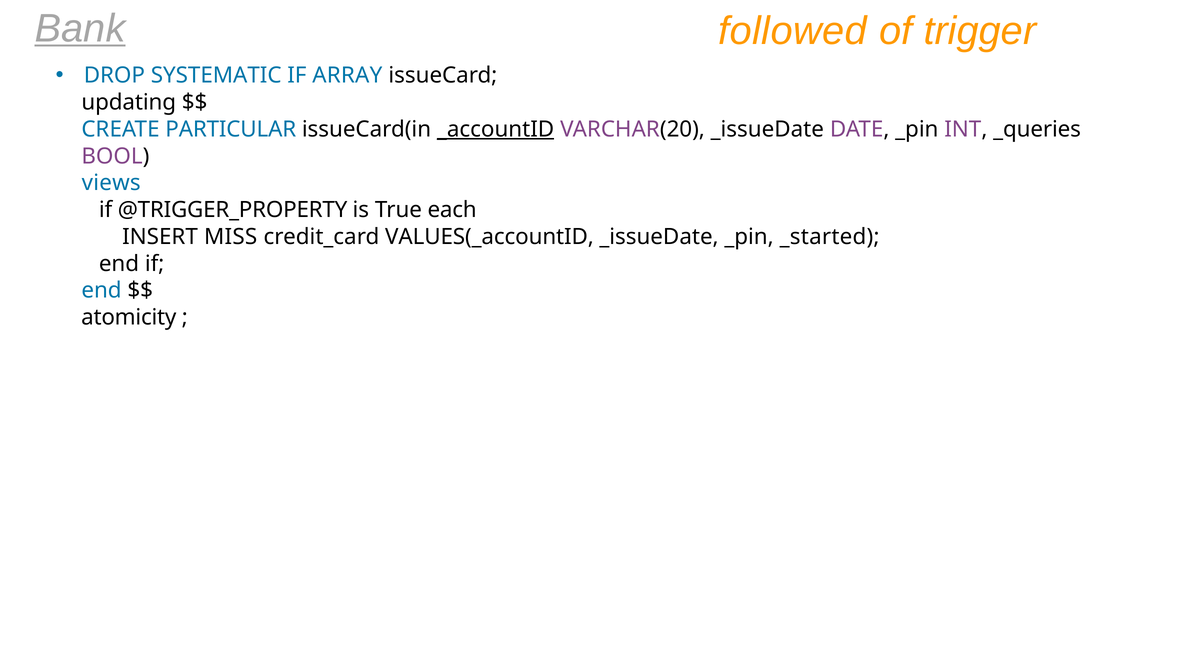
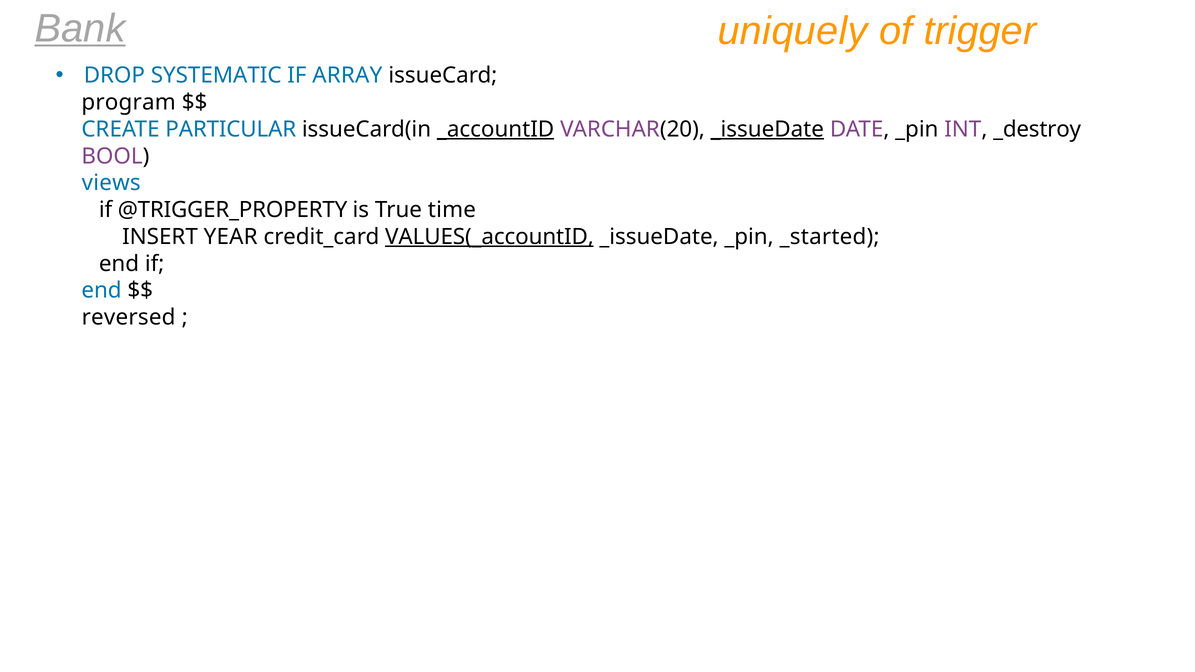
followed: followed -> uniquely (793, 31)
updating: updating -> program (129, 102)
_issueDate underline: none -> present (767, 129)
_queries: _queries -> _destroy (1037, 129)
each: each -> time (452, 210)
MISS: MISS -> YEAR (231, 237)
VALUES(_accountID underline: none -> present (489, 237)
atomicity: atomicity -> reversed (129, 317)
